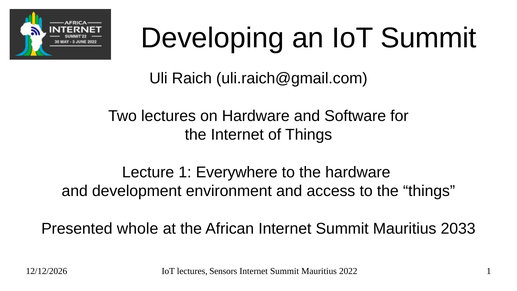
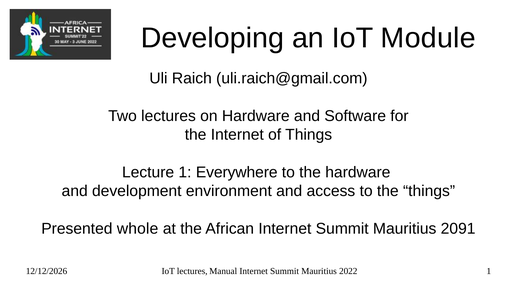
IoT Summit: Summit -> Module (428, 38)
2033: 2033 -> 2091 (458, 228)
Sensors: Sensors -> Manual (223, 271)
